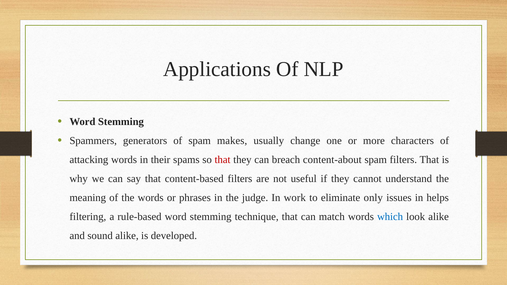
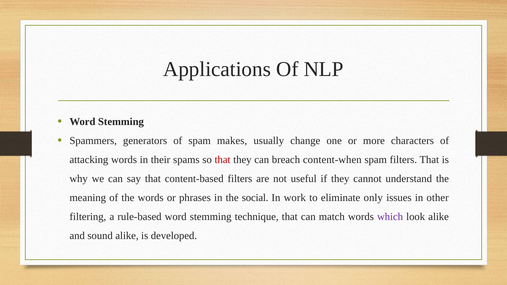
content-about: content-about -> content-when (332, 160)
judge: judge -> social (255, 198)
helps: helps -> other (438, 198)
which colour: blue -> purple (390, 217)
